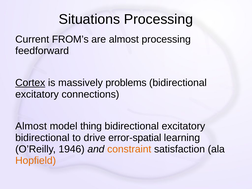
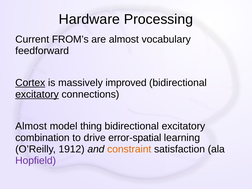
Situations: Situations -> Hardware (89, 19)
almost processing: processing -> vocabulary (166, 39)
problems: problems -> improved (126, 83)
excitatory underline: none -> present (37, 94)
bidirectional: bidirectional -> combination (42, 138)
1946: 1946 -> 1912 (72, 149)
Hopfield colour: orange -> purple (36, 161)
